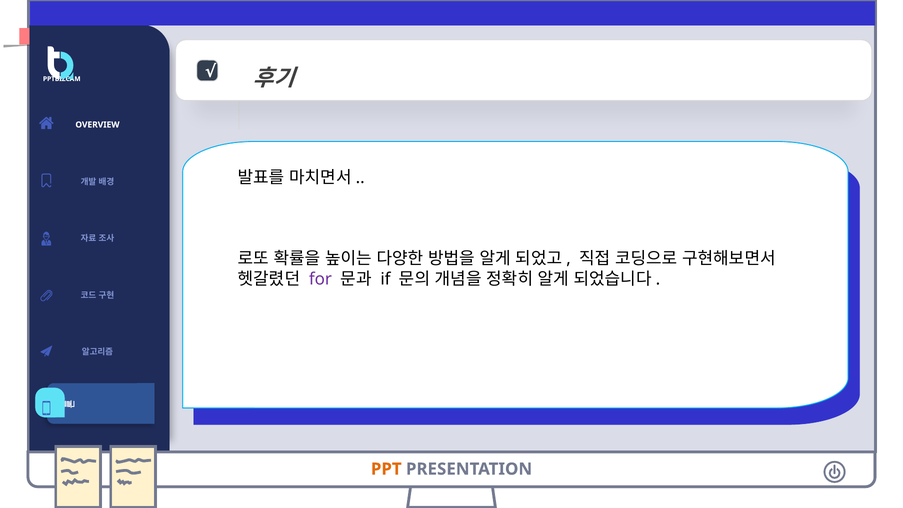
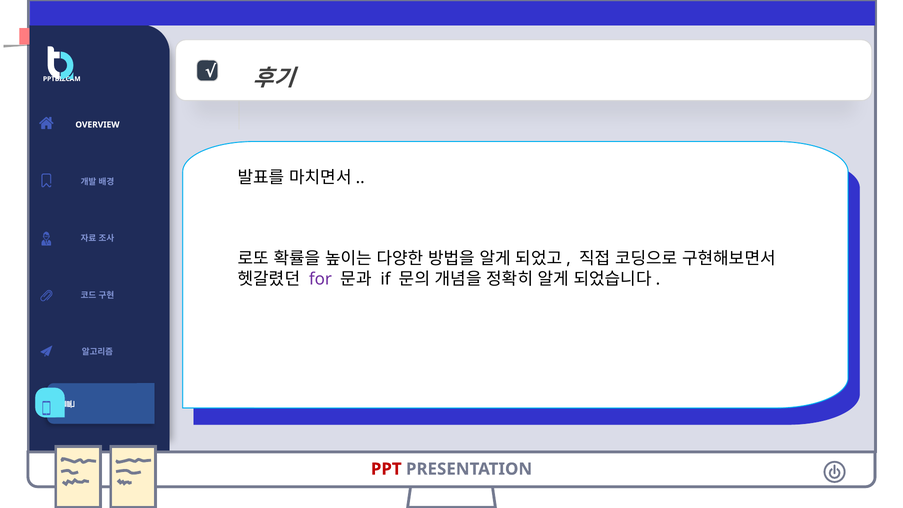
PPT colour: orange -> red (386, 469)
